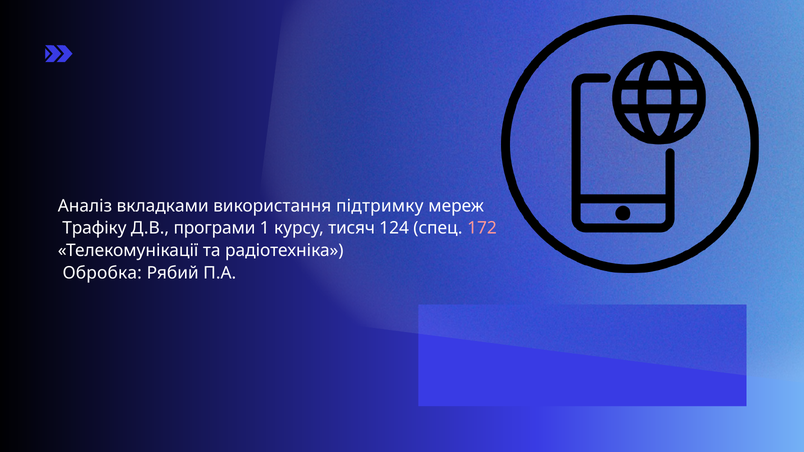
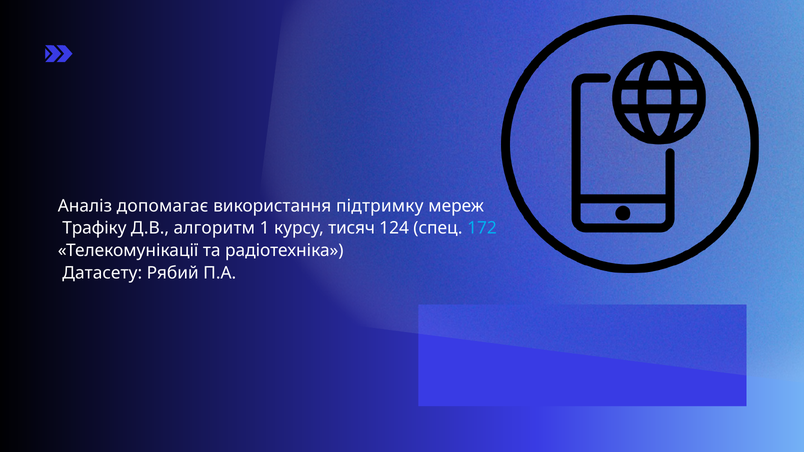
вкладками: вкладками -> допомагає (163, 206)
програми: програми -> алгоритм (214, 228)
172 colour: pink -> light blue (482, 228)
Обробка: Обробка -> Датасету (102, 273)
